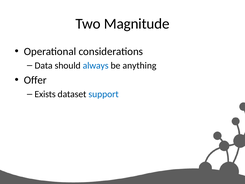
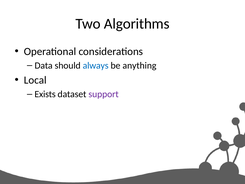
Magnitude: Magnitude -> Algorithms (137, 24)
Offer: Offer -> Local (35, 80)
support colour: blue -> purple (104, 94)
